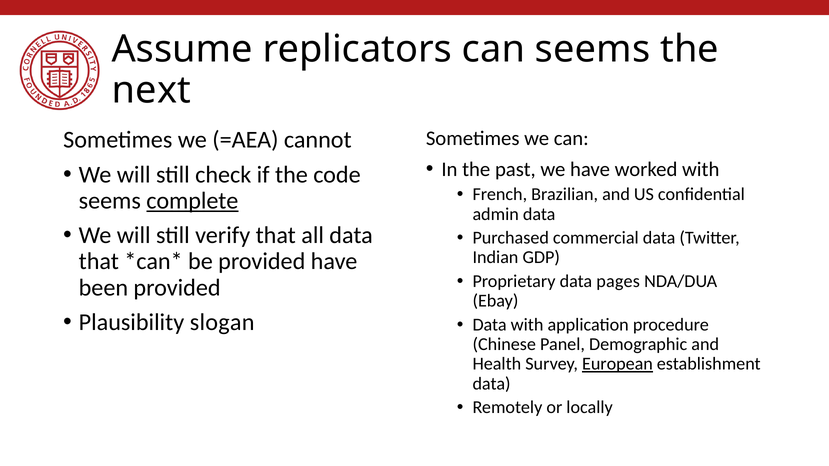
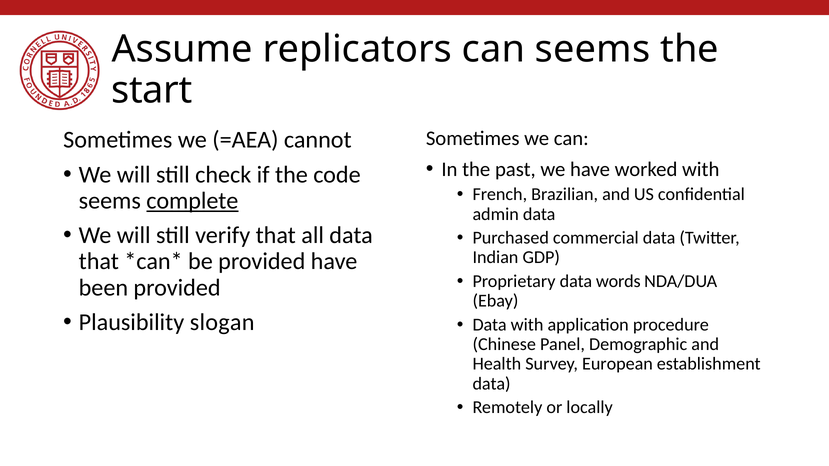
next: next -> start (152, 90)
pages: pages -> words (618, 282)
European underline: present -> none (617, 364)
